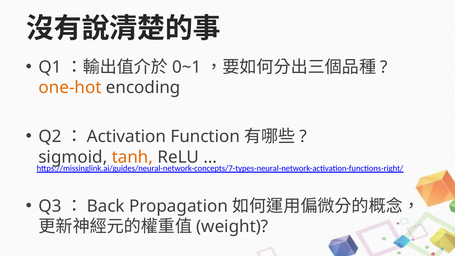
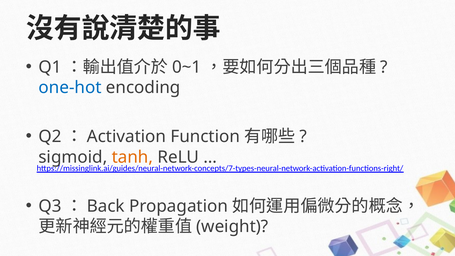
one-hot colour: orange -> blue (70, 88)
